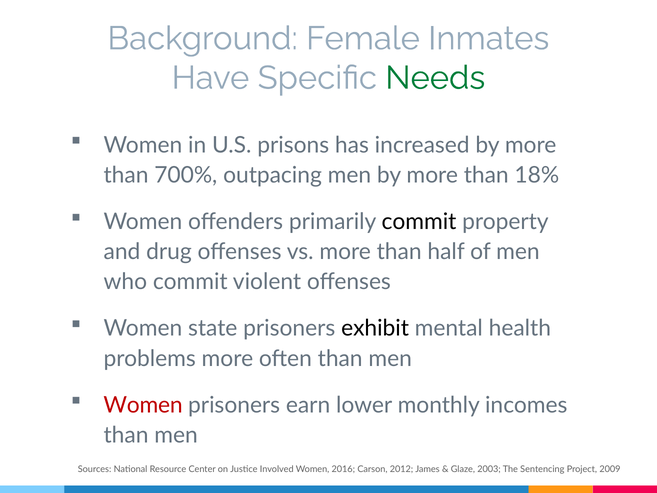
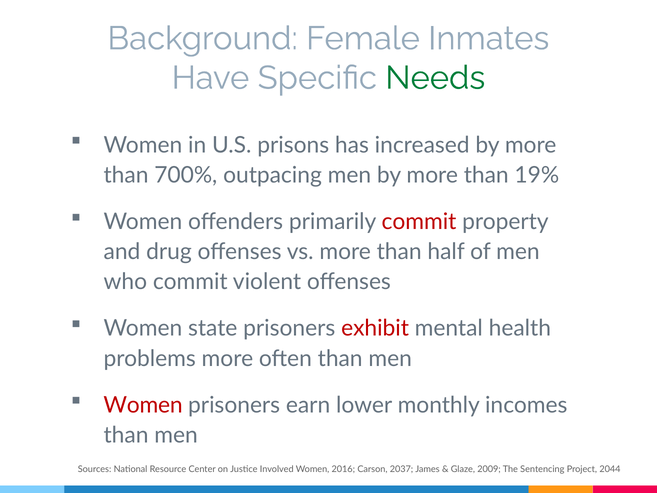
18%: 18% -> 19% (537, 175)
commit colour: black -> red (419, 222)
exhibit colour: black -> red (375, 328)
2012: 2012 -> 2037 (402, 469)
2003: 2003 -> 2009 (489, 469)
2009: 2009 -> 2044 (610, 469)
